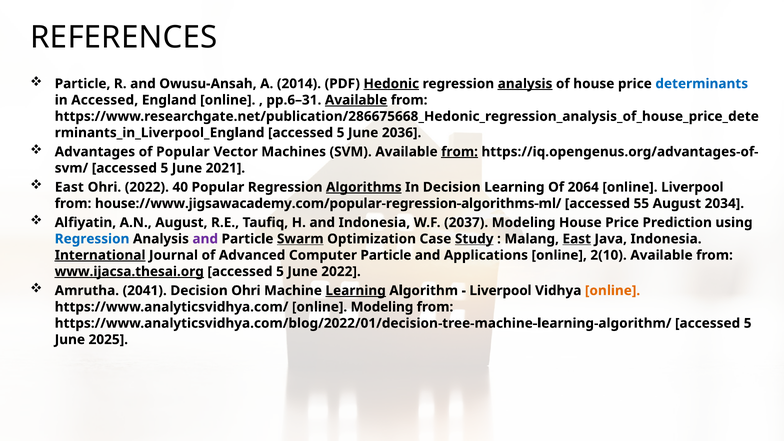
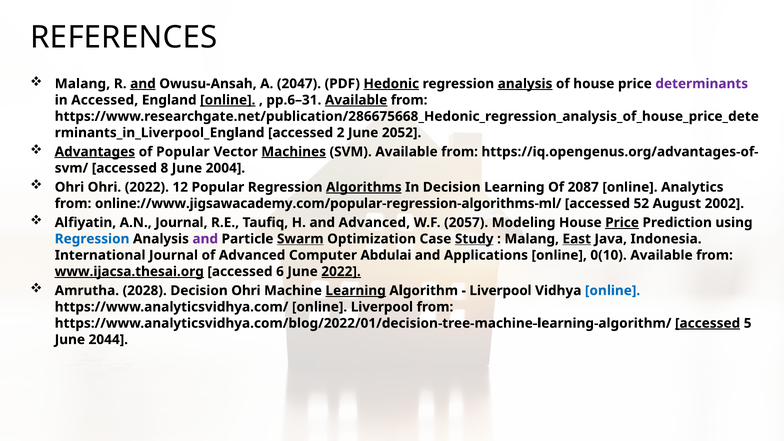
Particle: Particle -> Malang (82, 84)
and underline: none -> present (143, 84)
2014: 2014 -> 2047 (299, 84)
determinants colour: blue -> purple (702, 84)
online underline: none -> present (228, 100)
5: 5 -> 2 (341, 133)
2036: 2036 -> 2052 (402, 133)
Advantages underline: none -> present (95, 152)
Machines underline: none -> present (294, 152)
from underline: present -> none (460, 152)
5: 5 -> 8 (164, 168)
2021: 2021 -> 2004 (225, 168)
East: East -> Ohri (69, 187)
40: 40 -> 12 (180, 187)
2064: 2064 -> 2087 (583, 187)
online Liverpool: Liverpool -> Analytics (692, 187)
house://www.jigsawacademy.com/popular-regression-algorithms-ml/: house://www.jigsawacademy.com/popular-regression-algorithms-ml/ -> online://www.jigsawacademy.com/popular-regression-algorithms-ml/ (328, 203)
55: 55 -> 52 (641, 203)
2034: 2034 -> 2002 (724, 203)
A.N August: August -> Journal (181, 223)
and Indonesia: Indonesia -> Advanced (374, 223)
2037: 2037 -> 2057 (466, 223)
Price underline: none -> present (622, 223)
International underline: present -> none (100, 255)
Computer Particle: Particle -> Abdulai (386, 255)
2(10: 2(10 -> 0(10 (609, 255)
5: 5 -> 6 (280, 272)
2022 underline: none -> present (341, 272)
2041: 2041 -> 2028 (145, 291)
online colour: orange -> blue (613, 291)
online Modeling: Modeling -> Liverpool (382, 307)
accessed underline: none -> present (708, 323)
2025: 2025 -> 2044 (108, 340)
